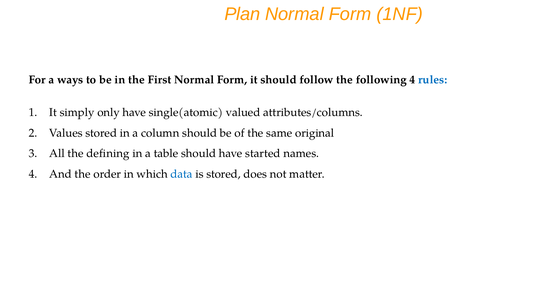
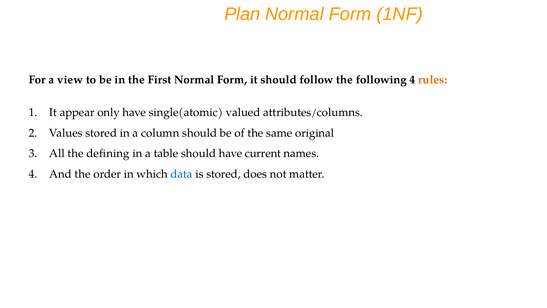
ways: ways -> view (70, 79)
rules colour: blue -> orange (433, 79)
simply: simply -> appear (77, 112)
started: started -> current (263, 153)
